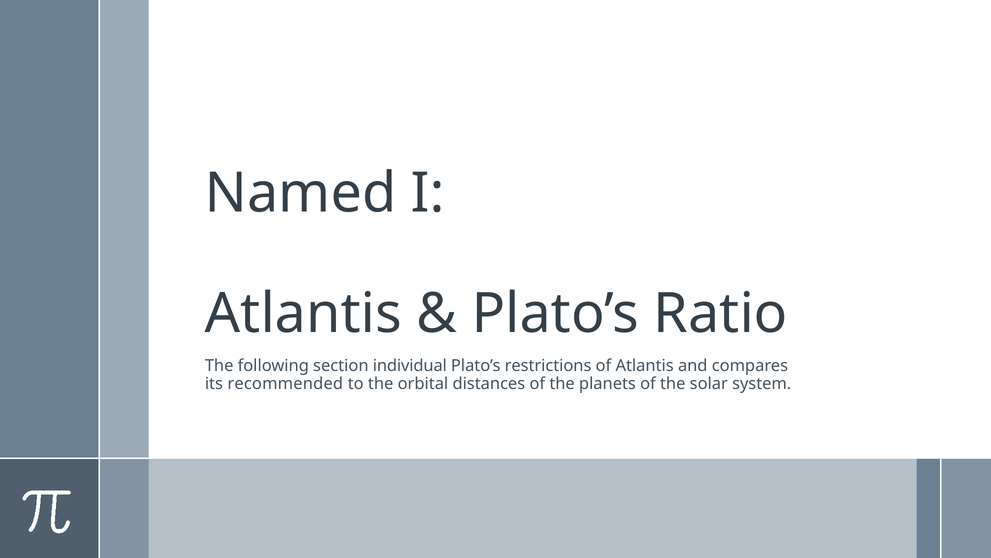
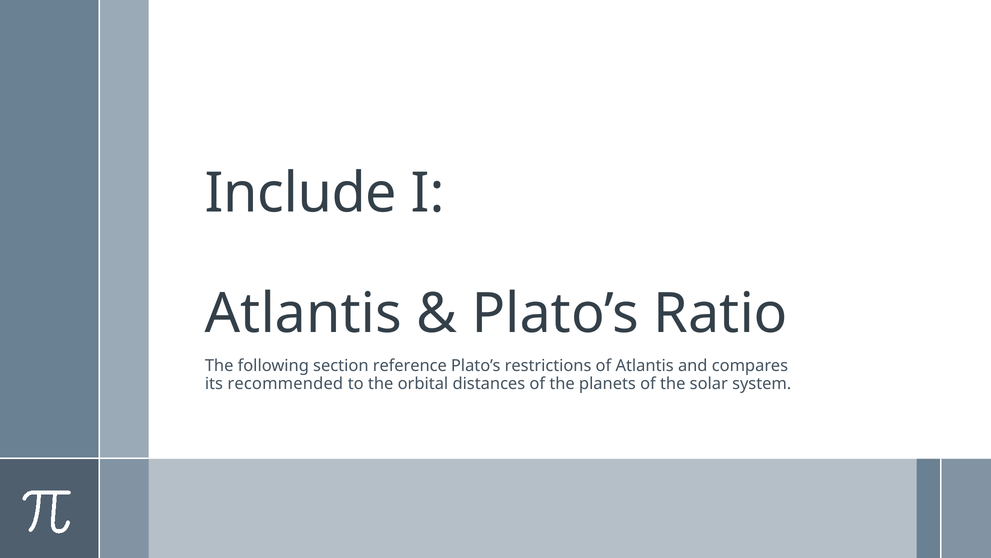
Named: Named -> Include (301, 193)
individual: individual -> reference (410, 366)
